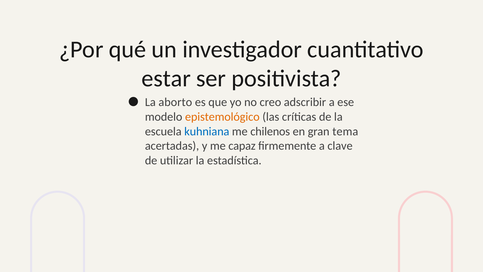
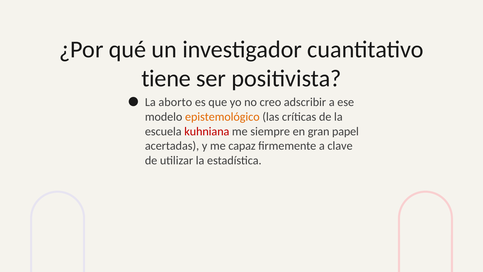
estar: estar -> tiene (166, 78)
kuhniana colour: blue -> red (207, 131)
chilenos: chilenos -> siempre (270, 131)
tema: tema -> papel (345, 131)
